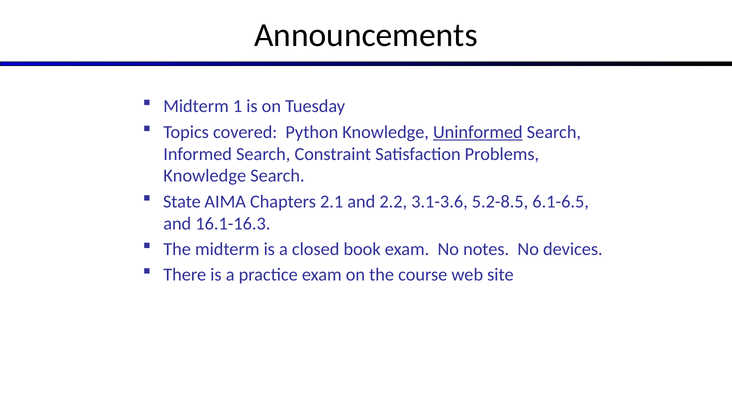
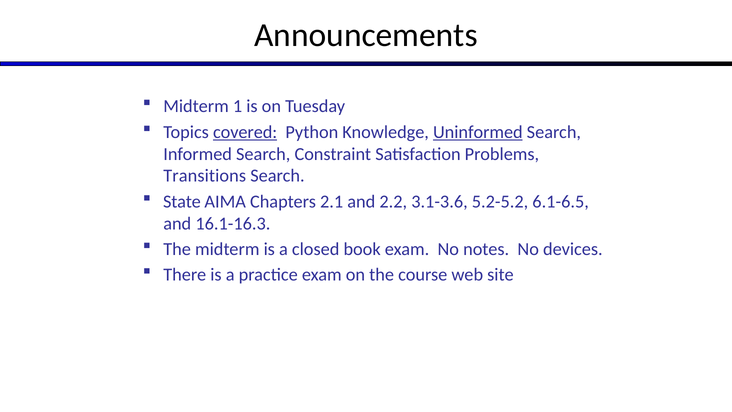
covered underline: none -> present (245, 132)
Knowledge: Knowledge -> Transitions (205, 176)
5.2-8.5: 5.2-8.5 -> 5.2-5.2 (500, 201)
